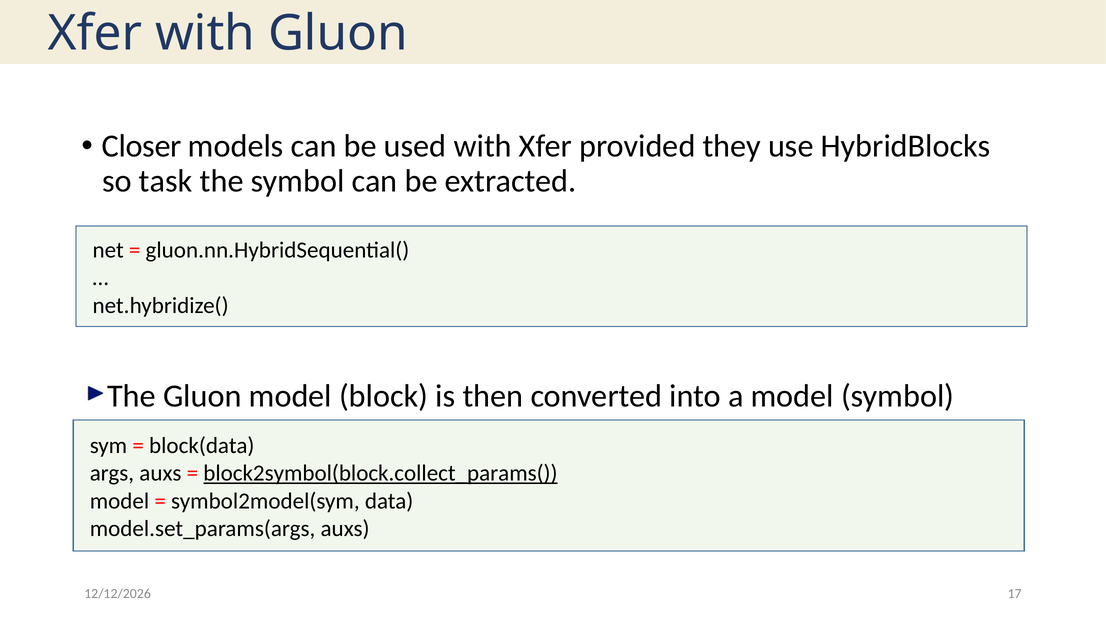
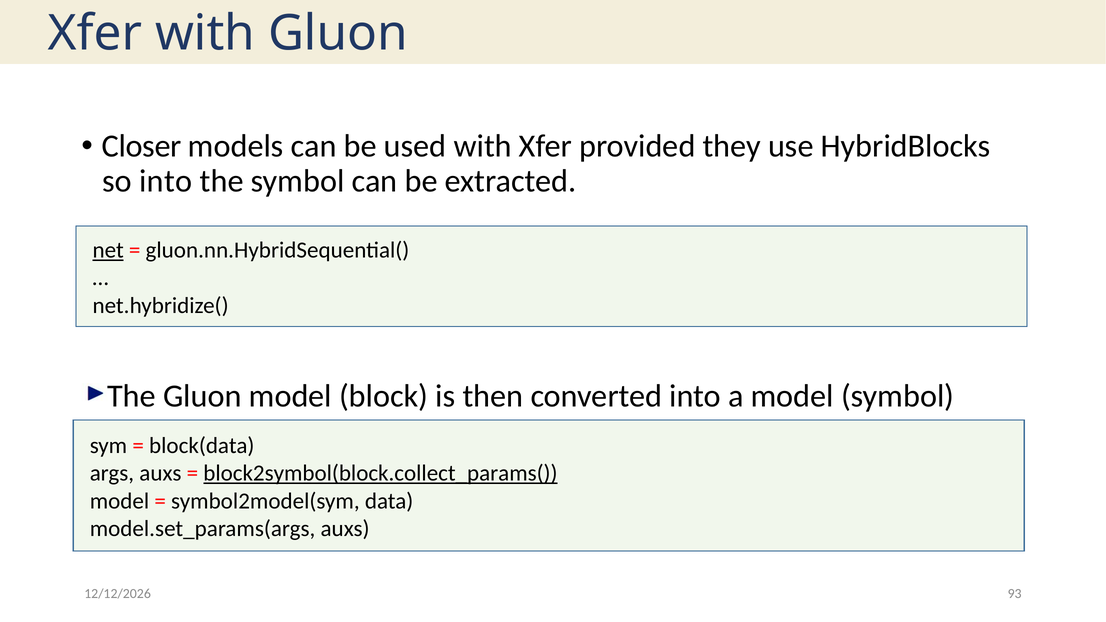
so task: task -> into (166, 181)
net underline: none -> present (108, 250)
17: 17 -> 93 (1015, 594)
